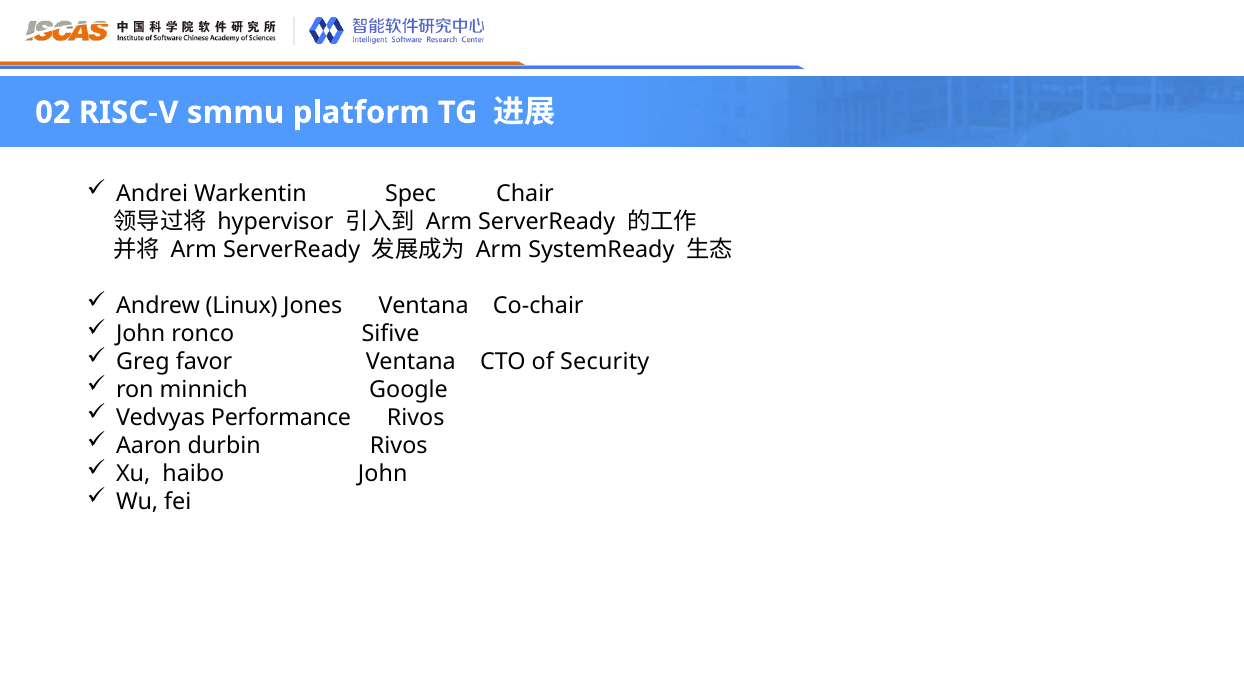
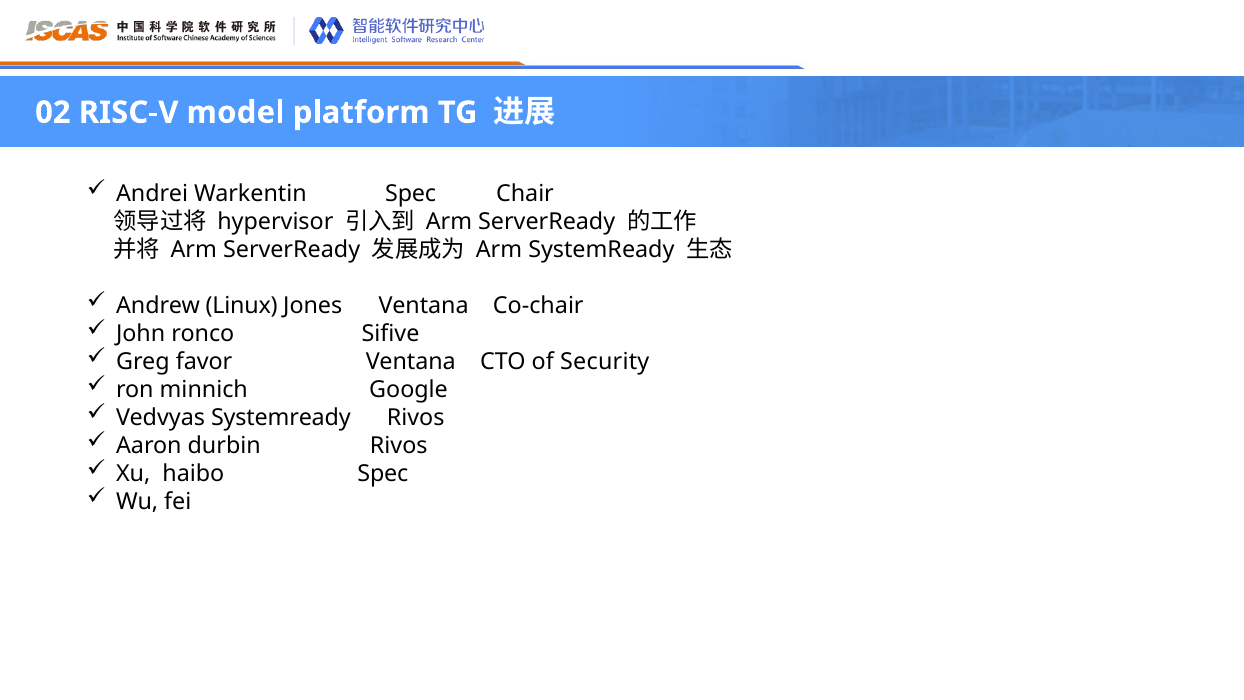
smmu: smmu -> model (236, 112)
Vedvyas Performance: Performance -> Systemready (281, 418)
haibo John: John -> Spec (383, 474)
